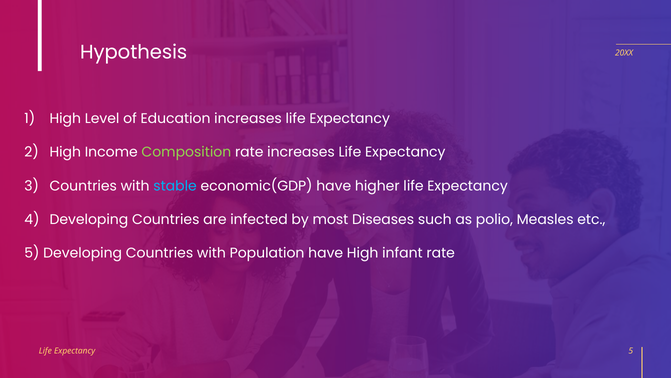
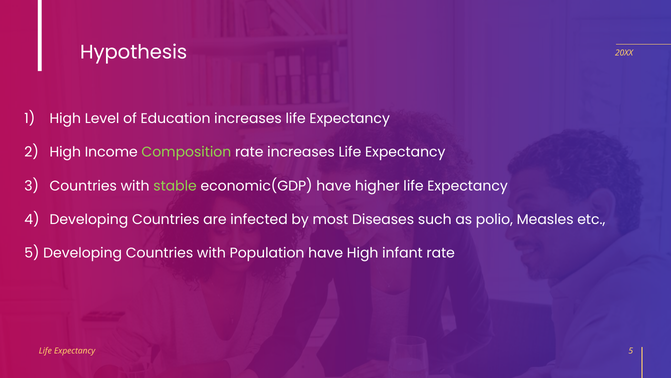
stable colour: light blue -> light green (175, 186)
